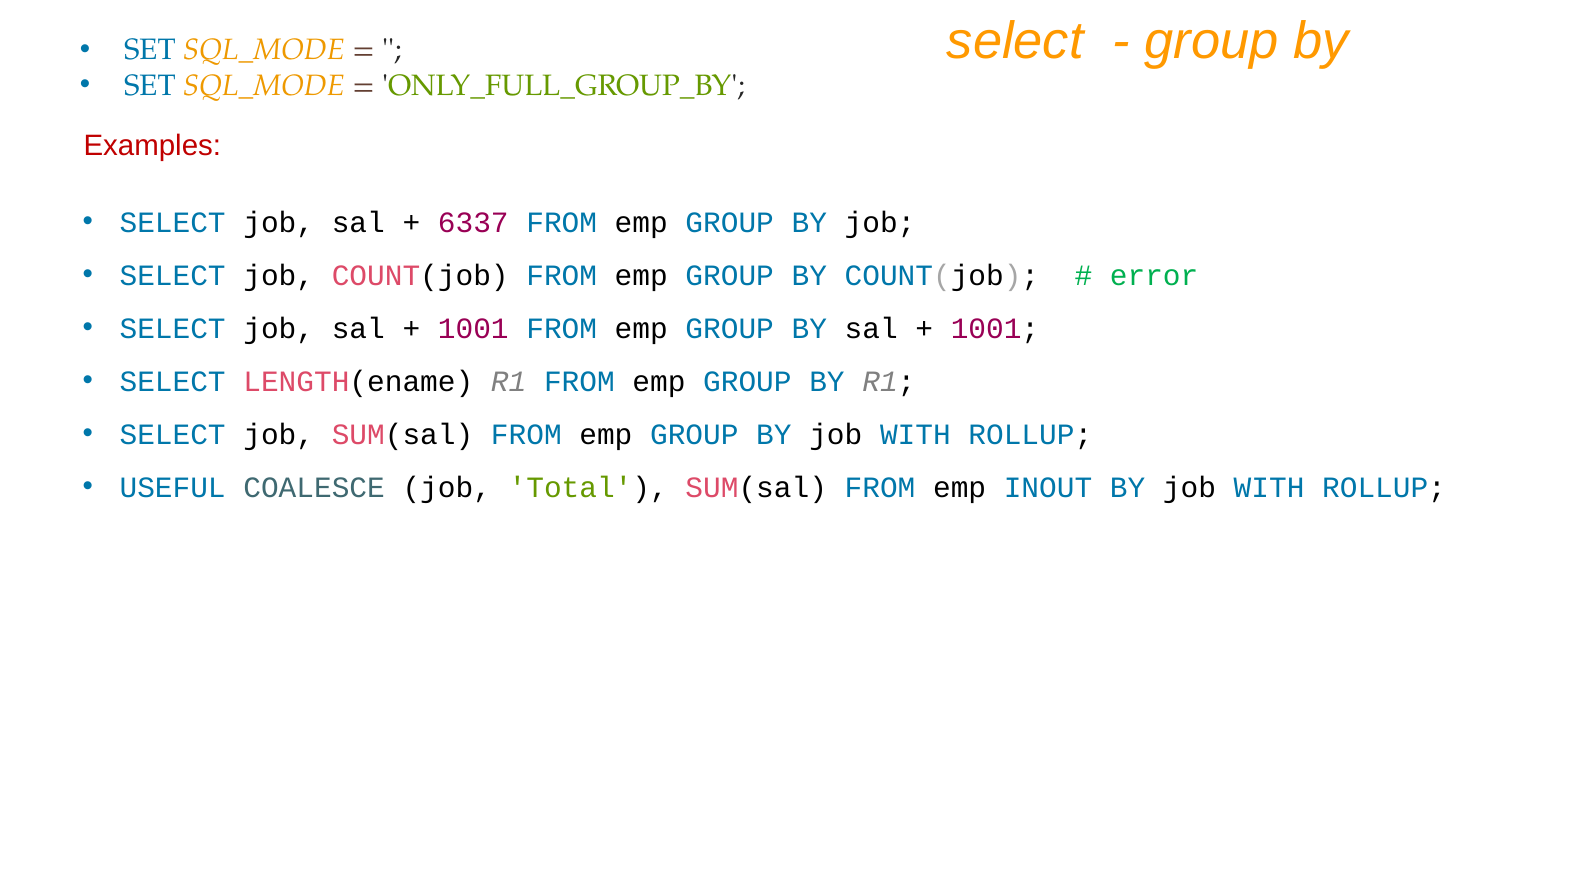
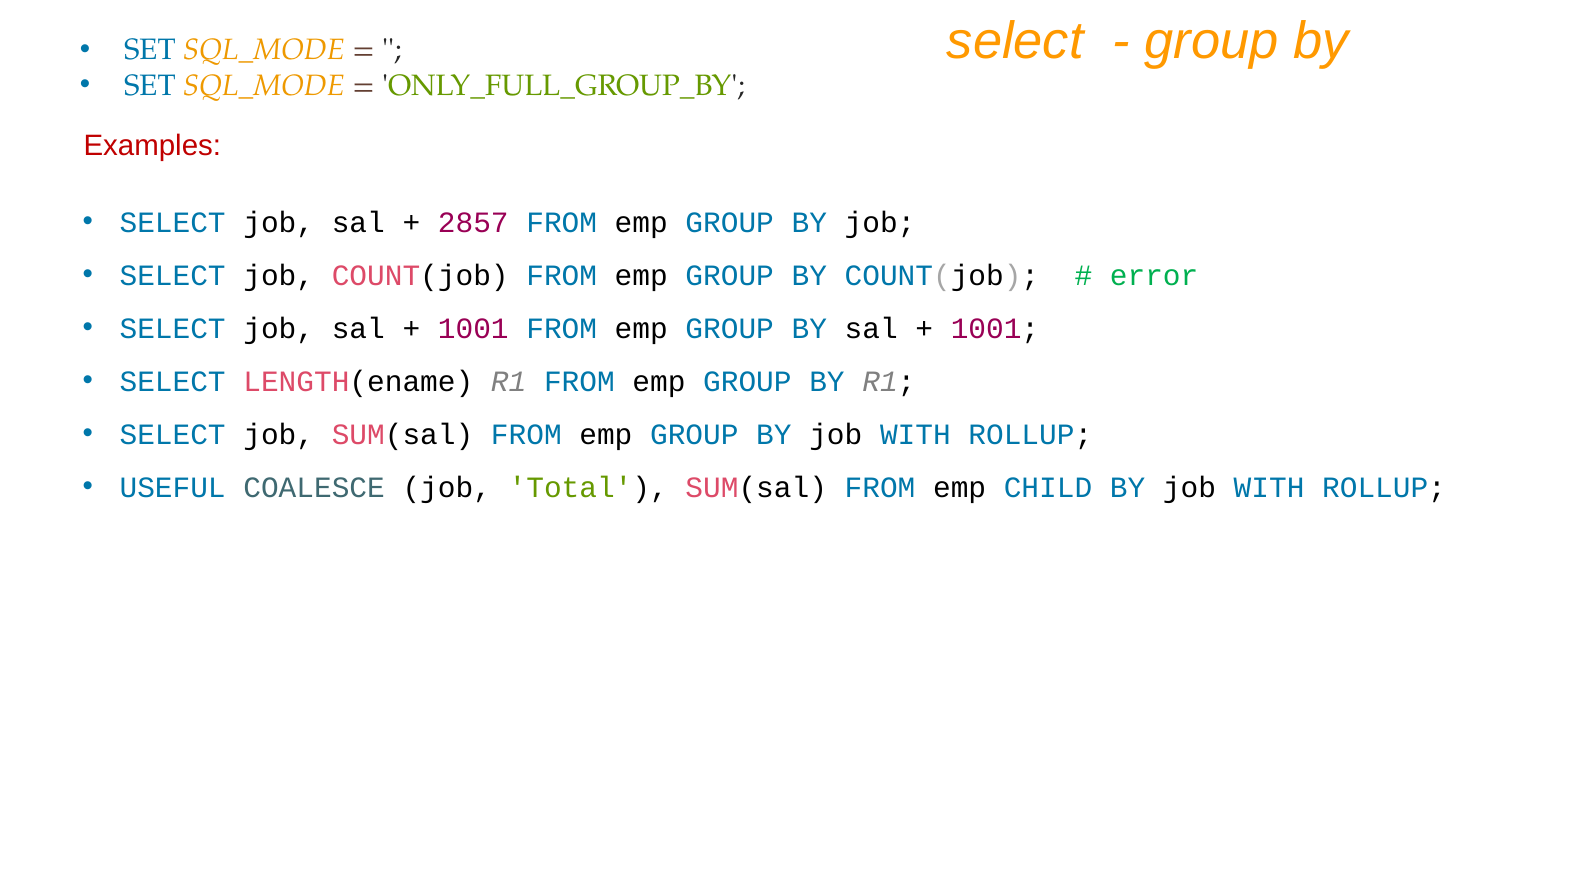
6337: 6337 -> 2857 (473, 222)
INOUT: INOUT -> CHILD (1048, 488)
